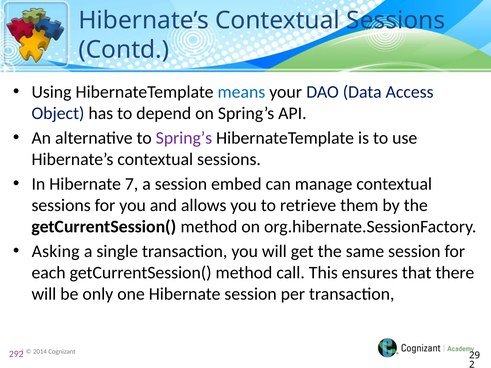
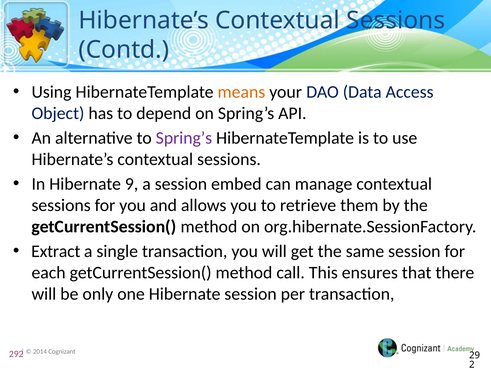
means colour: blue -> orange (241, 92)
7: 7 -> 9 (132, 184)
Asking: Asking -> Extract (56, 252)
